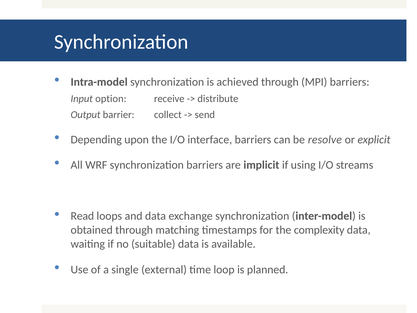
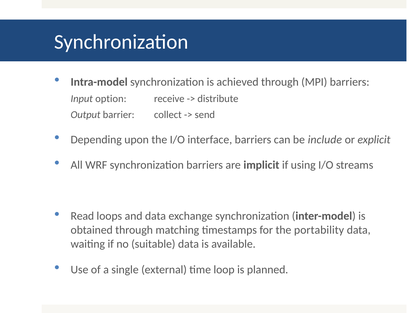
resolve: resolve -> include (325, 139)
complexity: complexity -> portability (319, 230)
